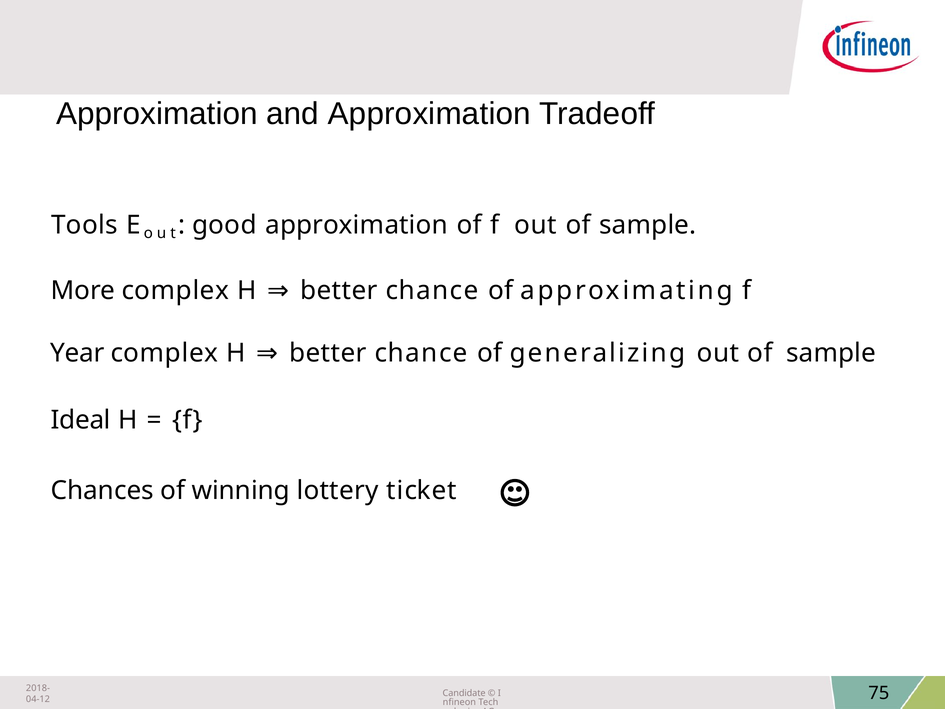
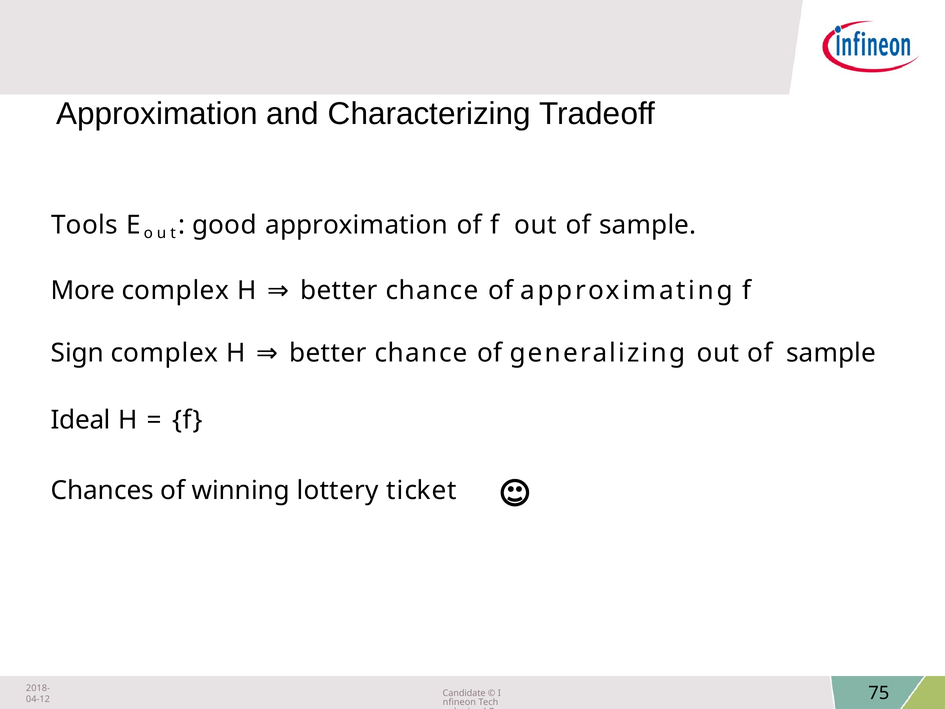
and Approximation: Approximation -> Characterizing (429, 114)
Year: Year -> Sign (77, 353)
